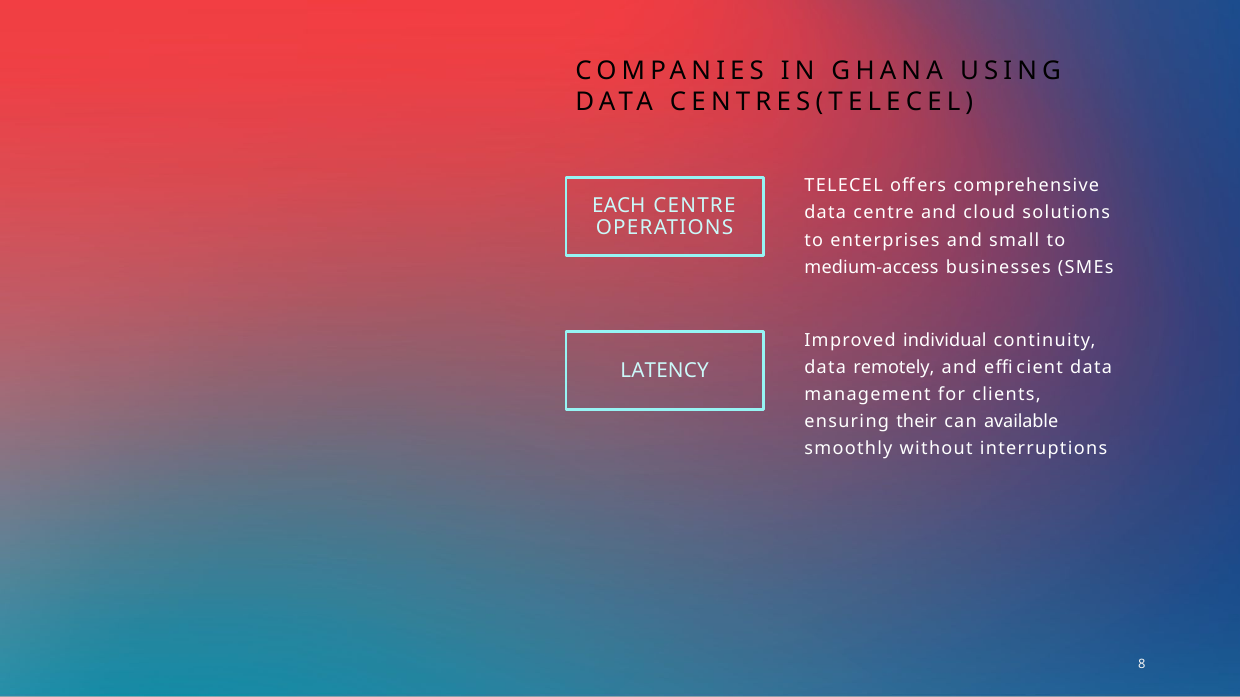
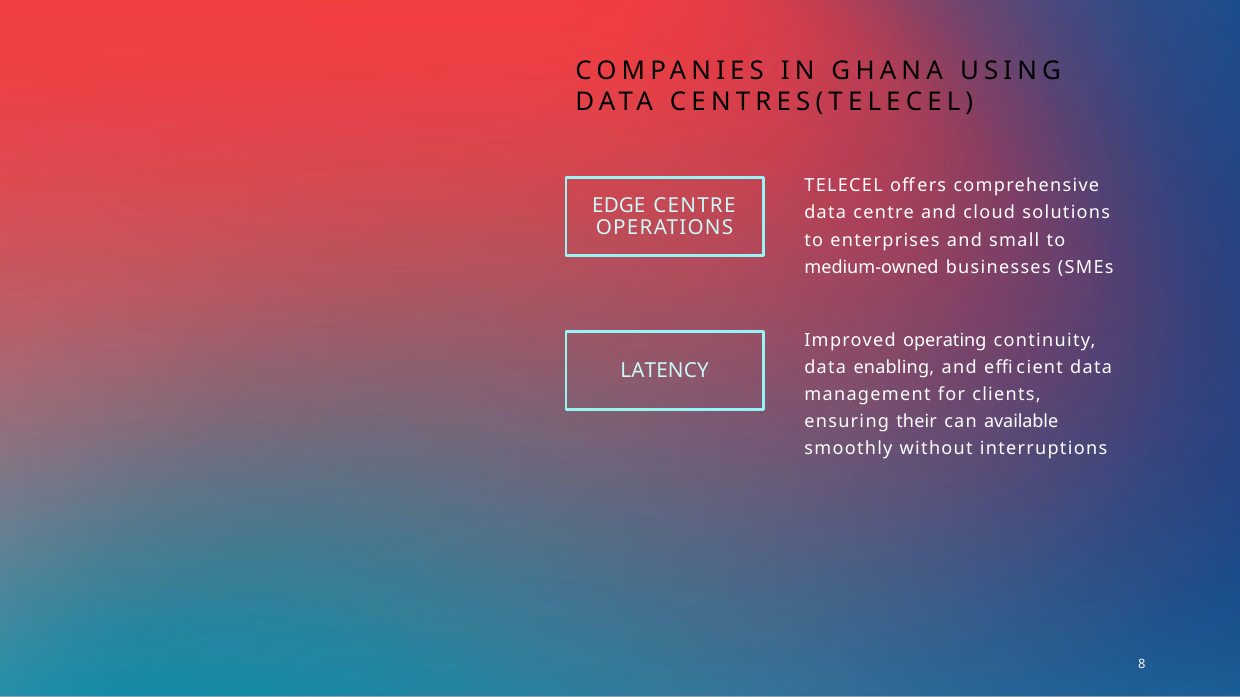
EACH: EACH -> EDGE (619, 206)
medium-access: medium-access -> medium-owned (872, 267)
individual: individual -> operating (945, 340)
remotely: remotely -> enabling (894, 368)
